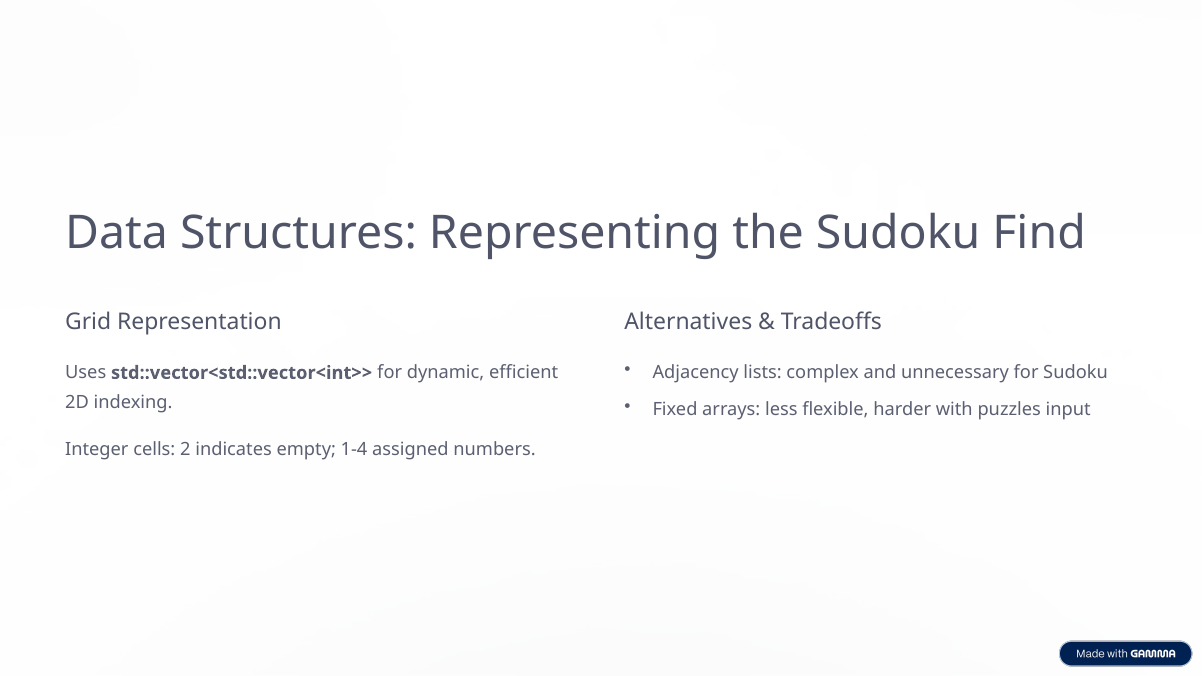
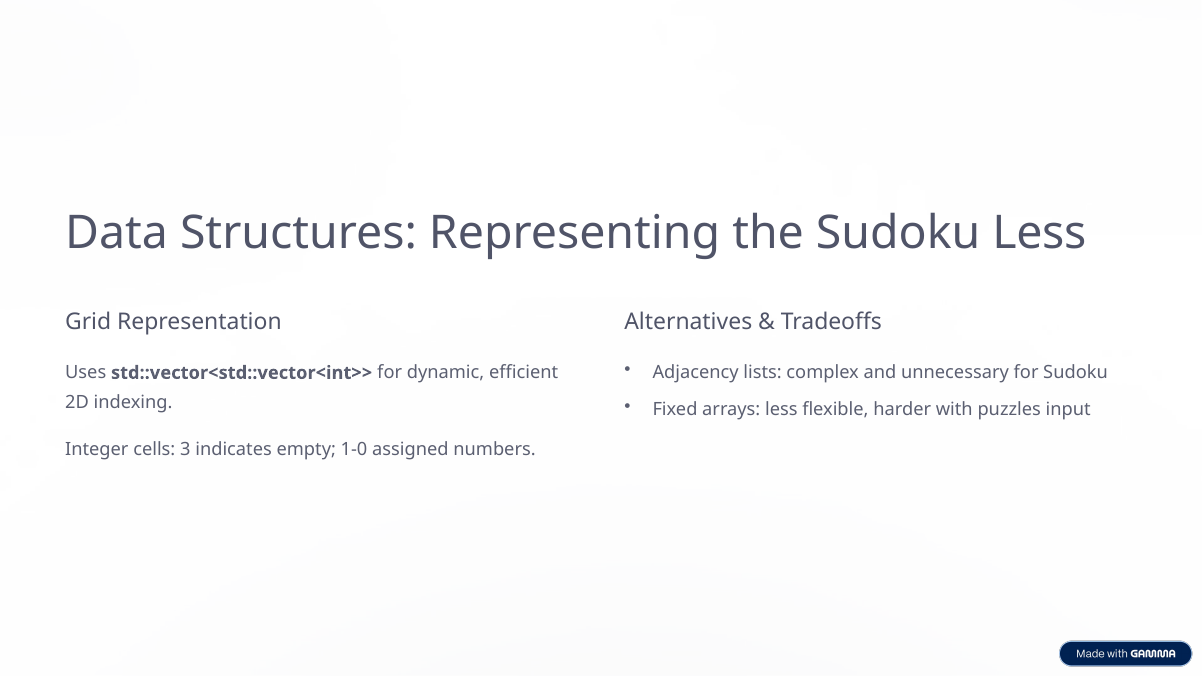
Sudoku Find: Find -> Less (1039, 234)
2: 2 -> 3 (185, 449)
1-4: 1-4 -> 1-0 (354, 449)
